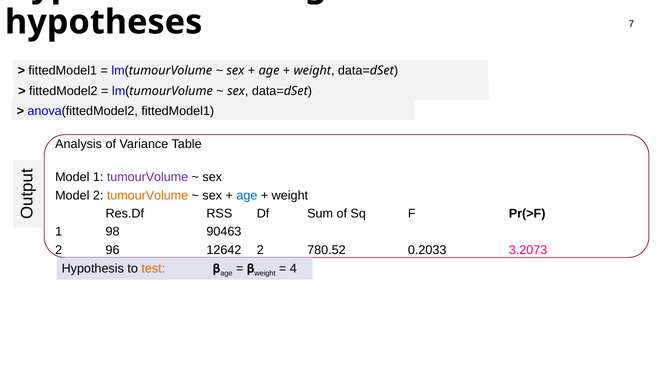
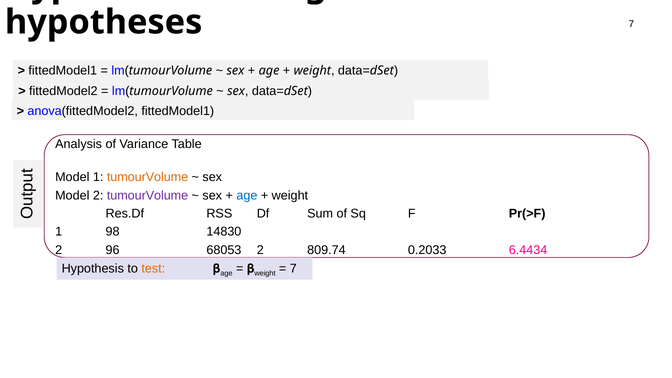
tumourVolume colour: purple -> orange (148, 177)
tumourVolume colour: orange -> purple (148, 195)
90463: 90463 -> 14830 (224, 232)
12642: 12642 -> 68053 (224, 250)
780.52: 780.52 -> 809.74 (326, 250)
3.2073: 3.2073 -> 6.4434 (528, 250)
4: 4 -> 7 (293, 268)
